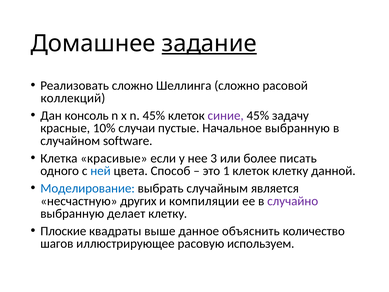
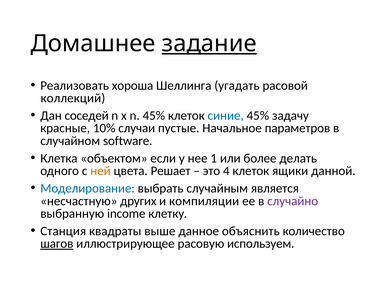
Реализовать сложно: сложно -> хороша (133, 85)
Шеллинга сложно: сложно -> угадать (237, 85)
консоль: консоль -> соседей (87, 115)
синие colour: purple -> blue (226, 115)
Начальное выбранную: выбранную -> параметров (297, 128)
красивые: красивые -> объектом (114, 158)
3: 3 -> 1 (214, 158)
писать: писать -> делать (298, 158)
ней colour: blue -> orange (101, 171)
Способ: Способ -> Решает (171, 171)
1: 1 -> 4 (226, 171)
клеток клетку: клетку -> ящики (290, 171)
делает: делает -> income (126, 213)
Плоские: Плоские -> Станция (63, 231)
шагов underline: none -> present (57, 243)
